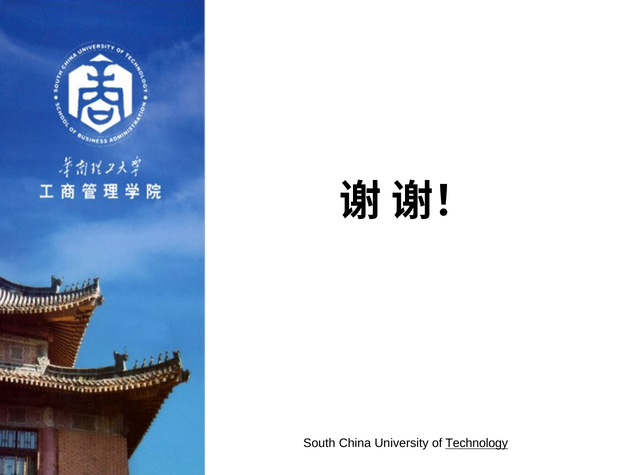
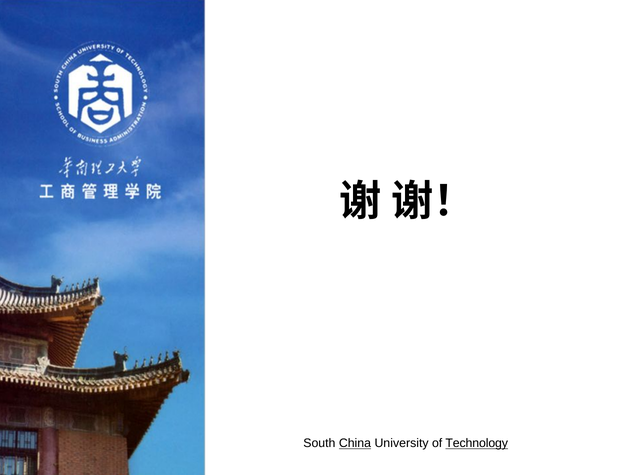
China underline: none -> present (355, 443)
